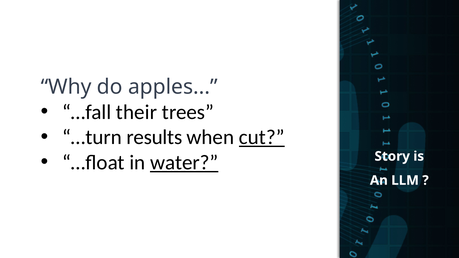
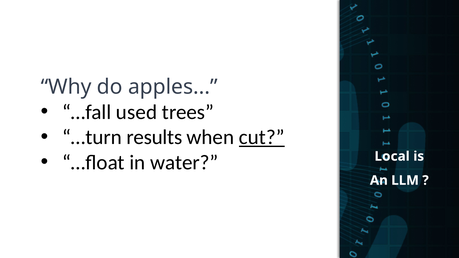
their: their -> used (137, 112)
water underline: present -> none (184, 163)
Story: Story -> Local (392, 156)
